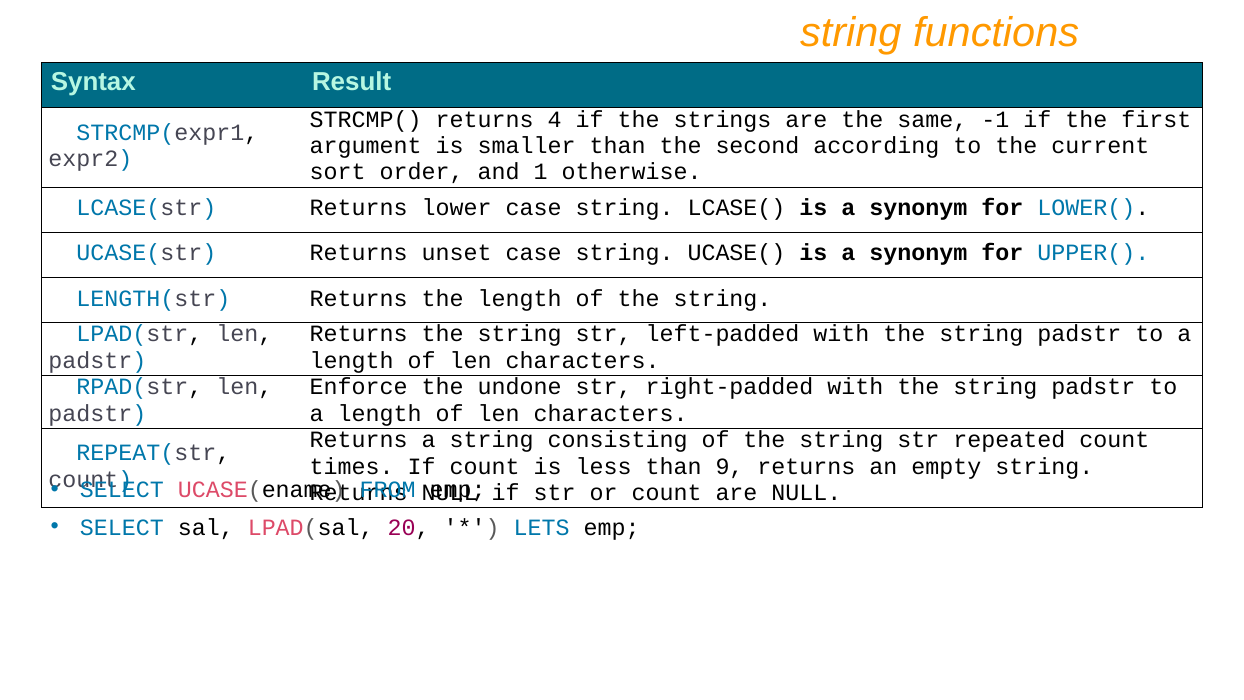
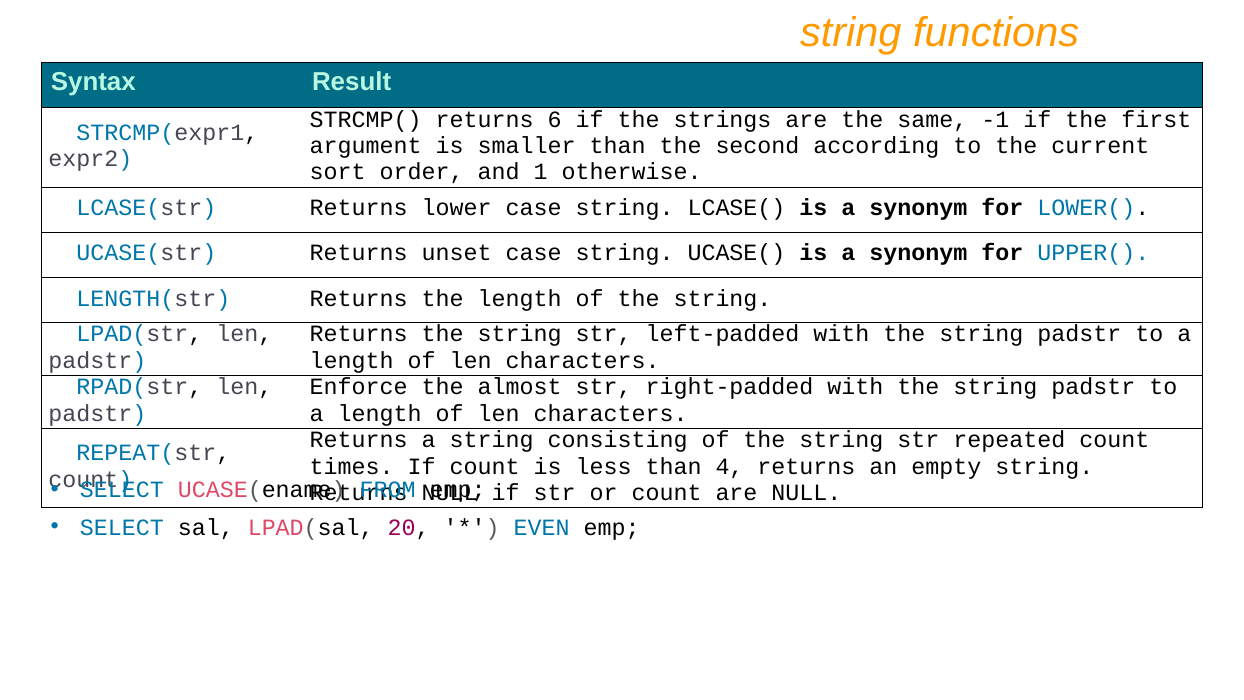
4: 4 -> 6 (555, 119)
undone: undone -> almost (520, 387)
9: 9 -> 4 (729, 466)
LETS: LETS -> EVEN (542, 527)
